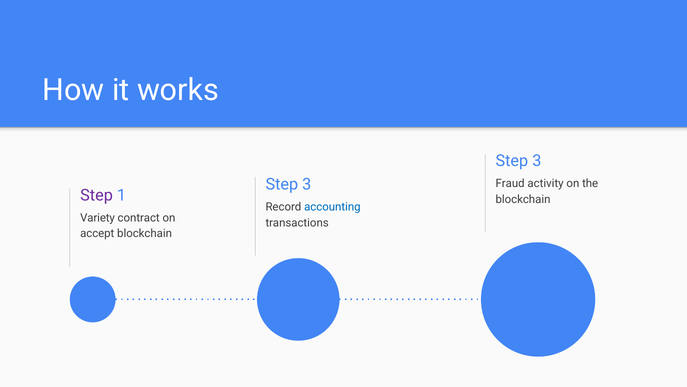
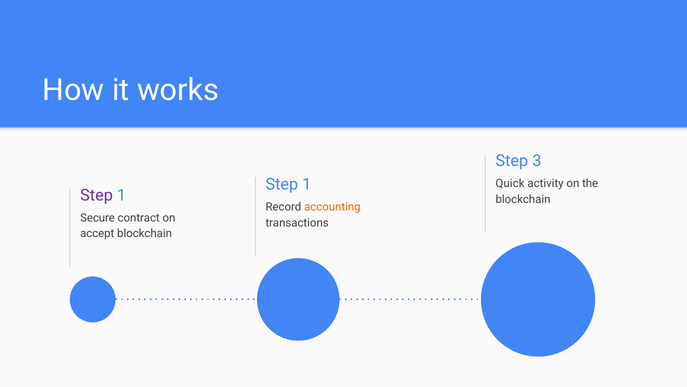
3: 3 -> 1 (307, 184)
Fraud: Fraud -> Quick (510, 183)
accounting colour: blue -> orange (332, 207)
Variety: Variety -> Secure (98, 218)
